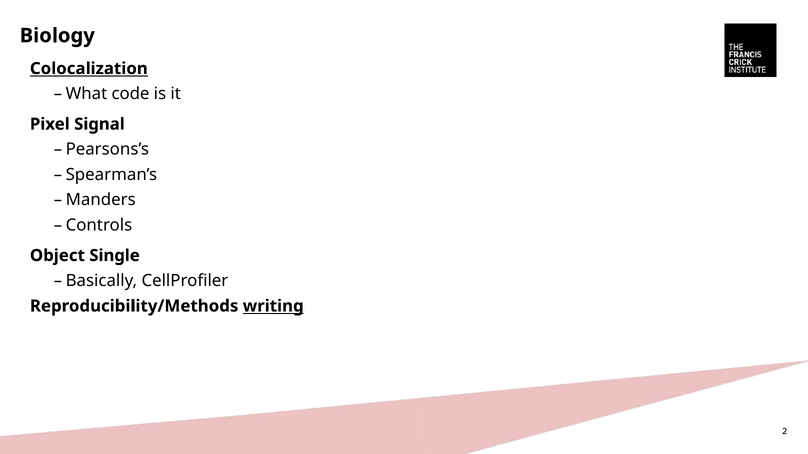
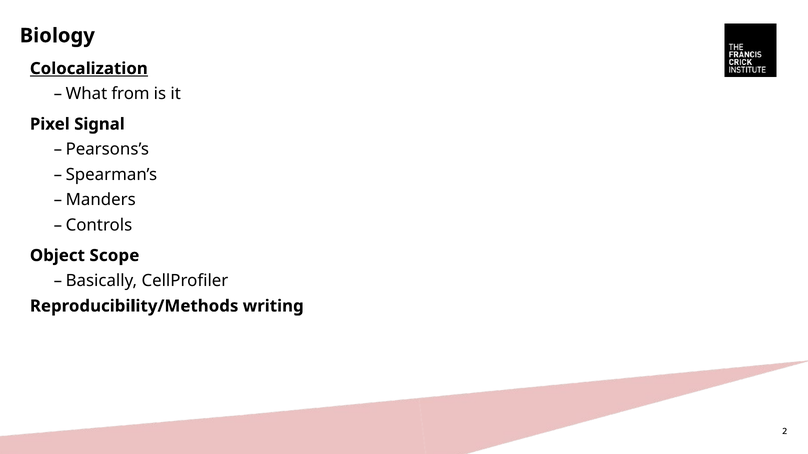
code: code -> from (131, 94)
Single: Single -> Scope (114, 256)
writing underline: present -> none (273, 306)
